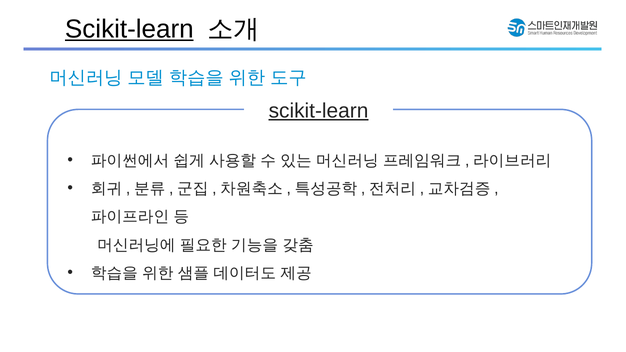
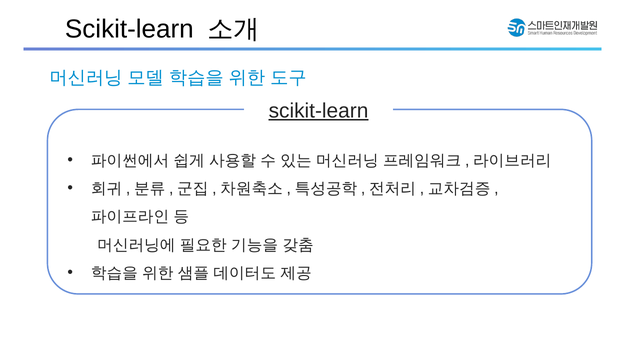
Scikit-learn underline: present -> none (129, 29)
